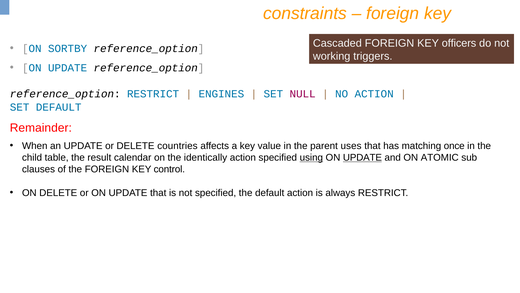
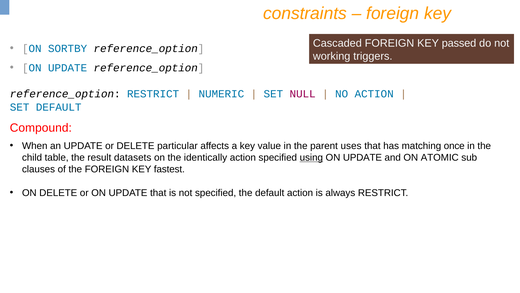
officers: officers -> passed (459, 43)
ENGINES: ENGINES -> NUMERIC (221, 94)
Remainder: Remainder -> Compound (41, 128)
countries: countries -> particular (177, 146)
calendar: calendar -> datasets (133, 157)
UPDATE underline: present -> none (362, 157)
control: control -> fastest (169, 169)
